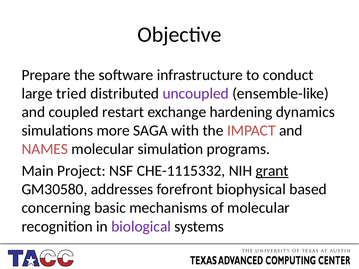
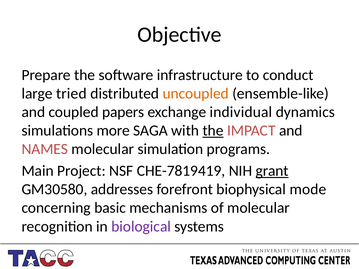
uncoupled colour: purple -> orange (196, 94)
restart: restart -> papers (123, 112)
hardening: hardening -> individual (241, 112)
the underline: none -> present (213, 131)
CHE-1115332: CHE-1115332 -> CHE-7819419 (181, 171)
based: based -> mode (308, 190)
